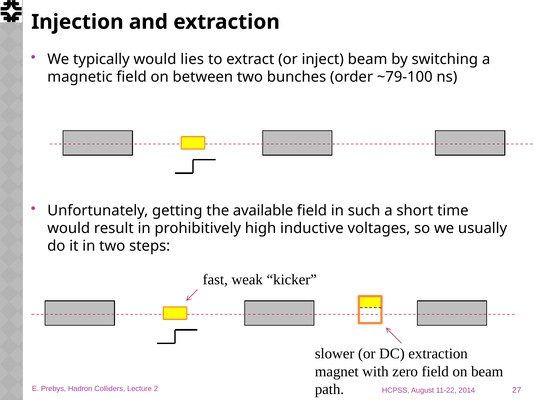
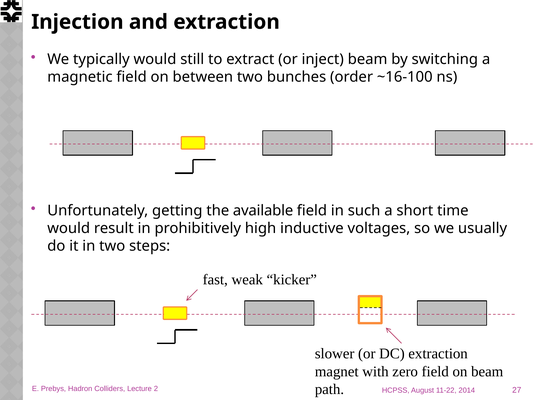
lies: lies -> still (192, 59)
~79-100: ~79-100 -> ~16-100 (405, 77)
